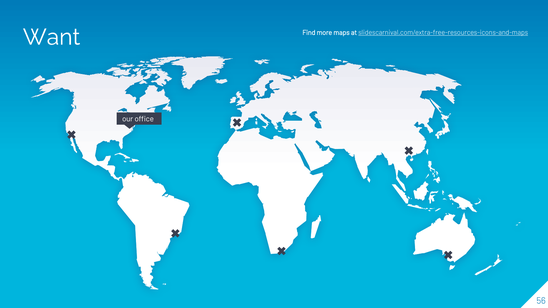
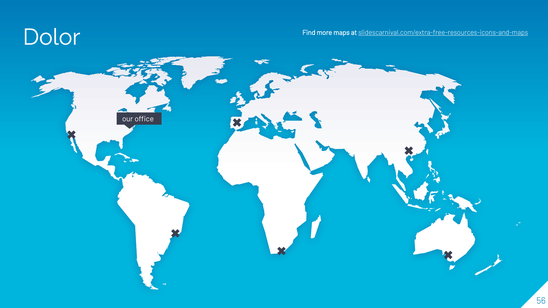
Want: Want -> Dolor (52, 37)
